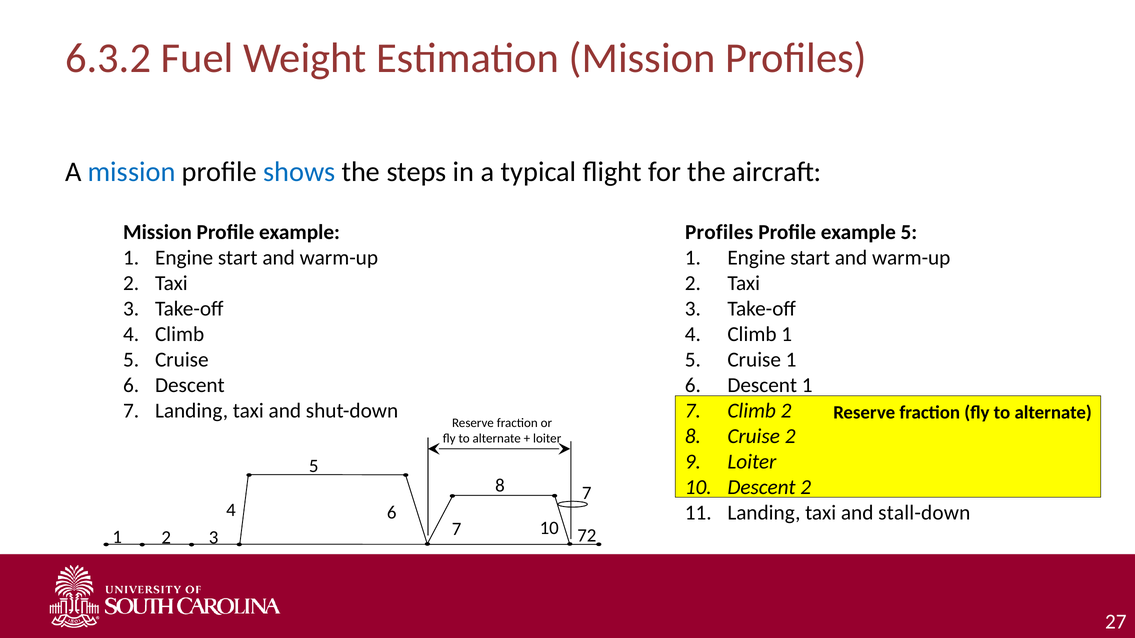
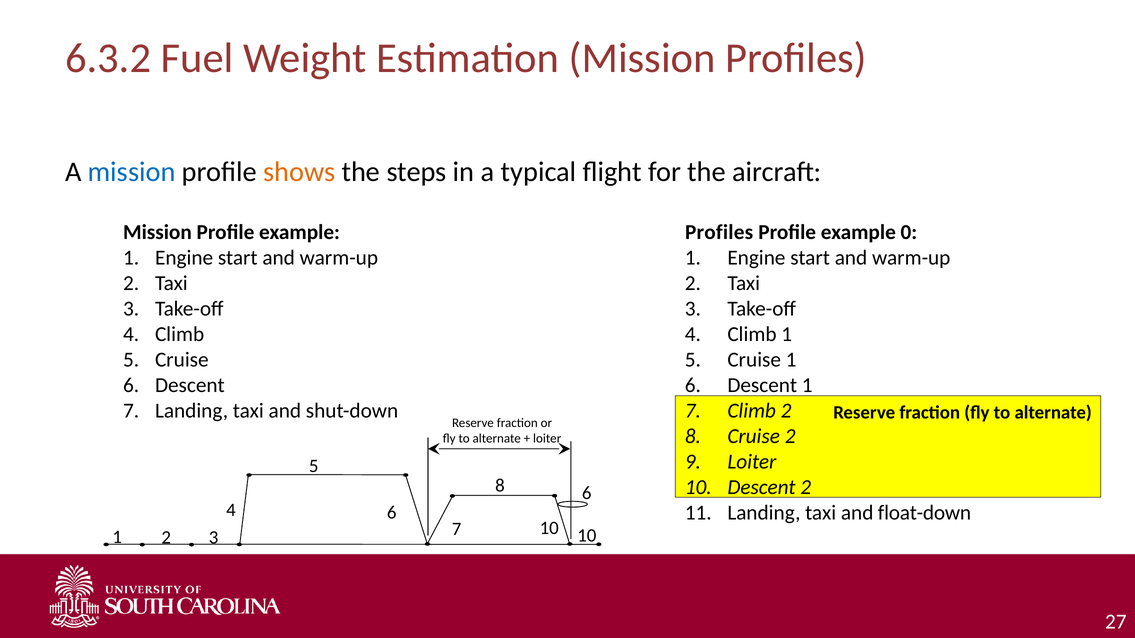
shows colour: blue -> orange (299, 172)
example 5: 5 -> 0 (909, 232)
8 7: 7 -> 6 (587, 493)
stall-down: stall-down -> float-down (924, 513)
10 72: 72 -> 10 (587, 536)
